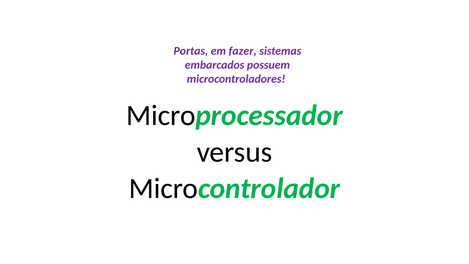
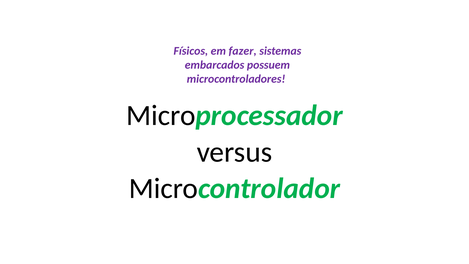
Portas: Portas -> Físicos (191, 51)
